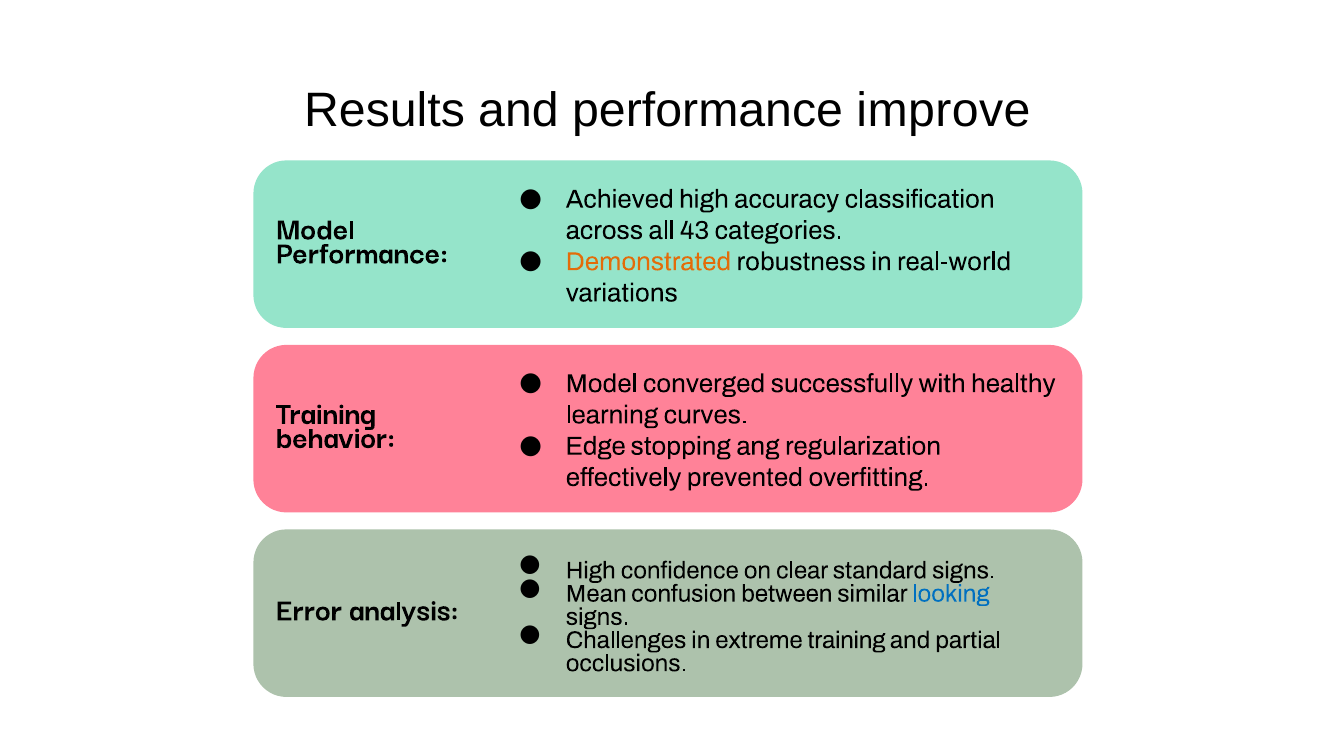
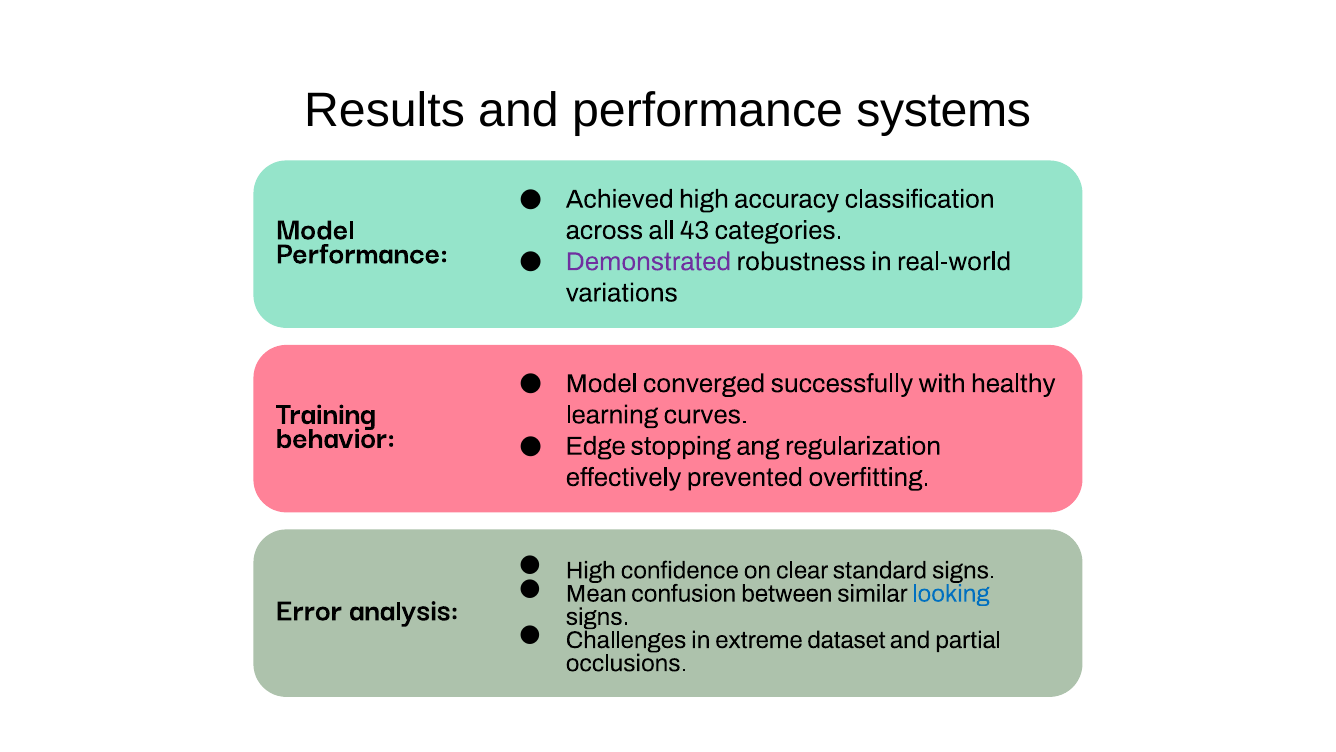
improve: improve -> systems (944, 111)
Demonstrated colour: orange -> purple (648, 261)
extreme training: training -> dataset (846, 640)
